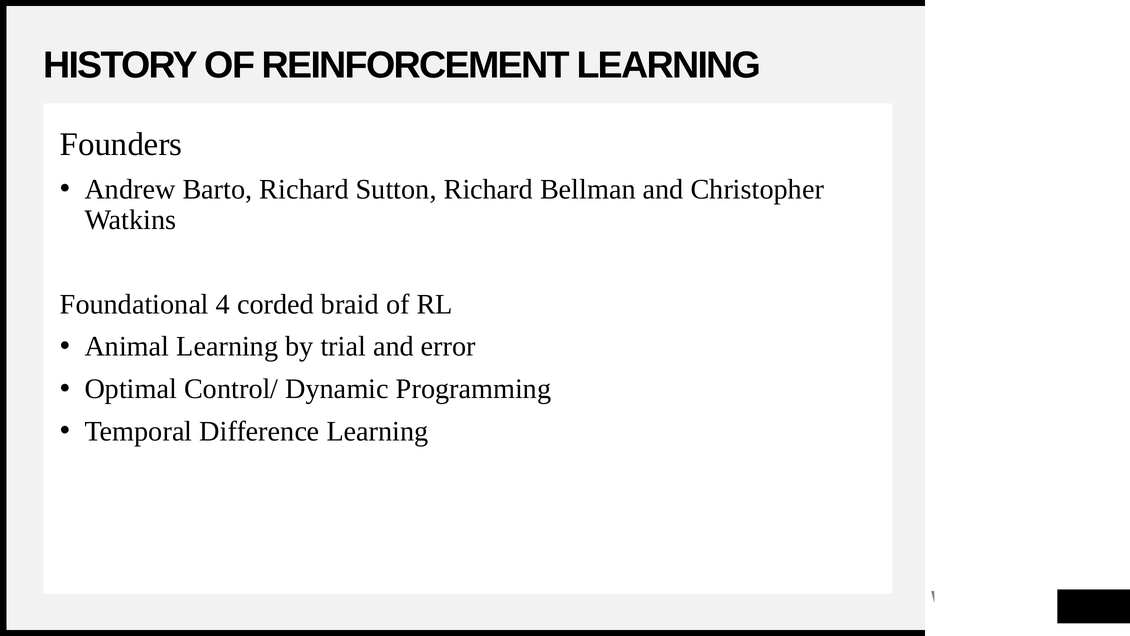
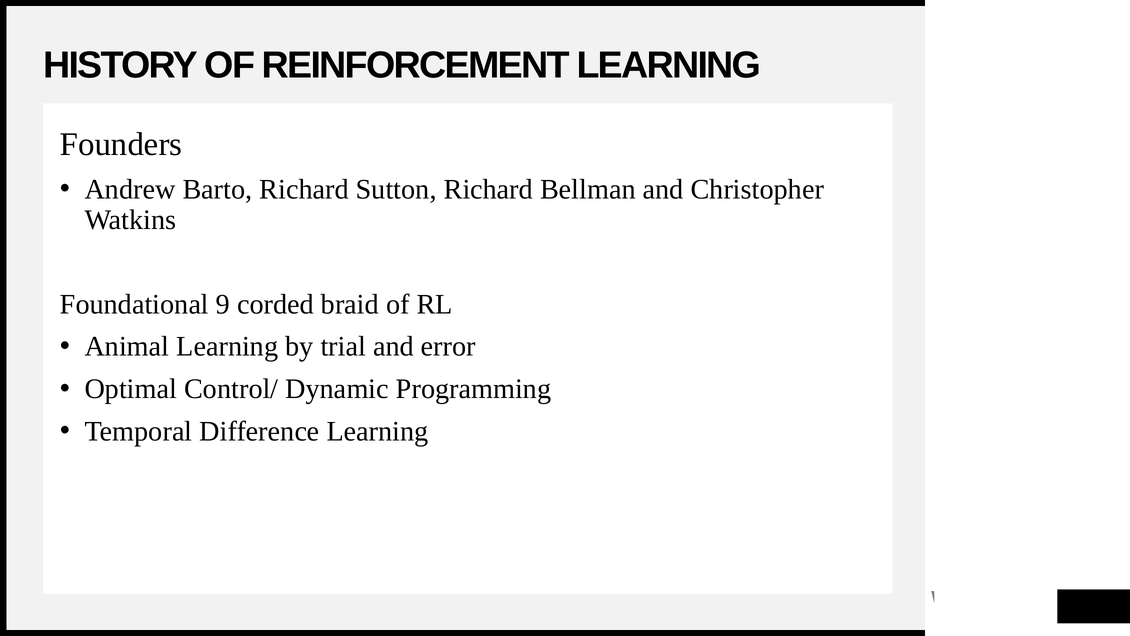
4: 4 -> 9 (223, 304)
